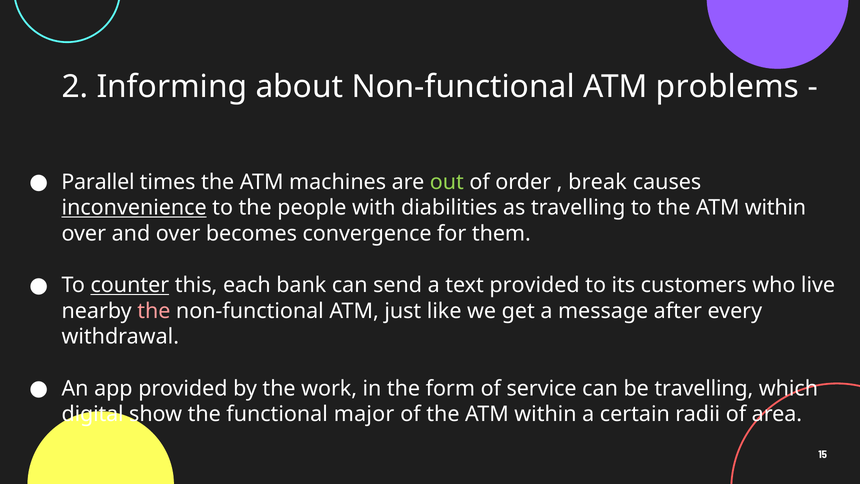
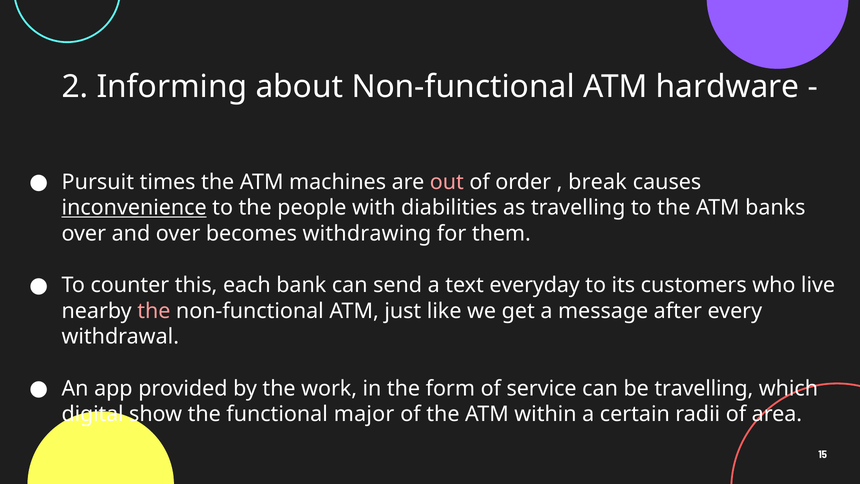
problems: problems -> hardware (728, 87)
Parallel: Parallel -> Pursuit (98, 182)
out colour: light green -> pink (447, 182)
to the ATM within: within -> banks (775, 208)
convergence: convergence -> withdrawing (367, 234)
counter underline: present -> none (130, 285)
text provided: provided -> everyday (535, 285)
